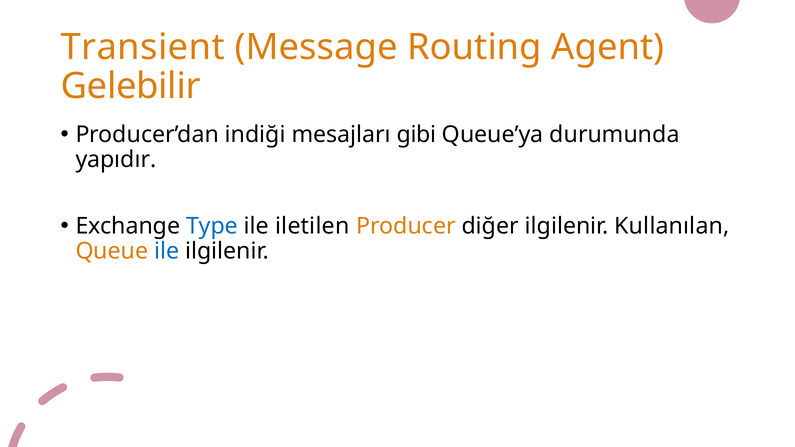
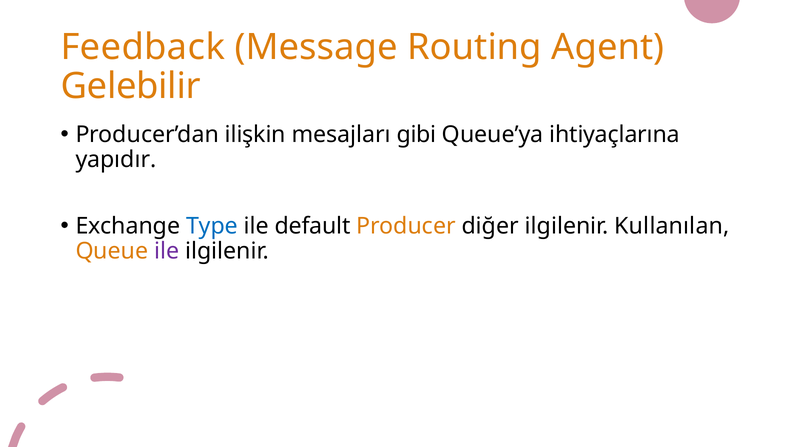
Transient: Transient -> Feedback (143, 47)
indiği: indiği -> ilişkin (255, 134)
durumunda: durumunda -> ihtiyaçlarına (615, 134)
iletilen: iletilen -> default (313, 226)
ile colour: blue -> purple (167, 251)
